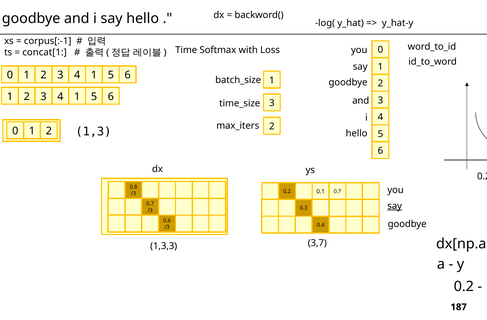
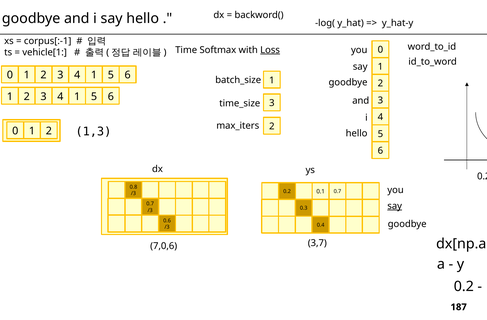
Loss underline: none -> present (270, 50)
concat[1: concat[1 -> vehicle[1 (45, 52)
1,3,3: 1,3,3 -> 7,0,6 (164, 246)
